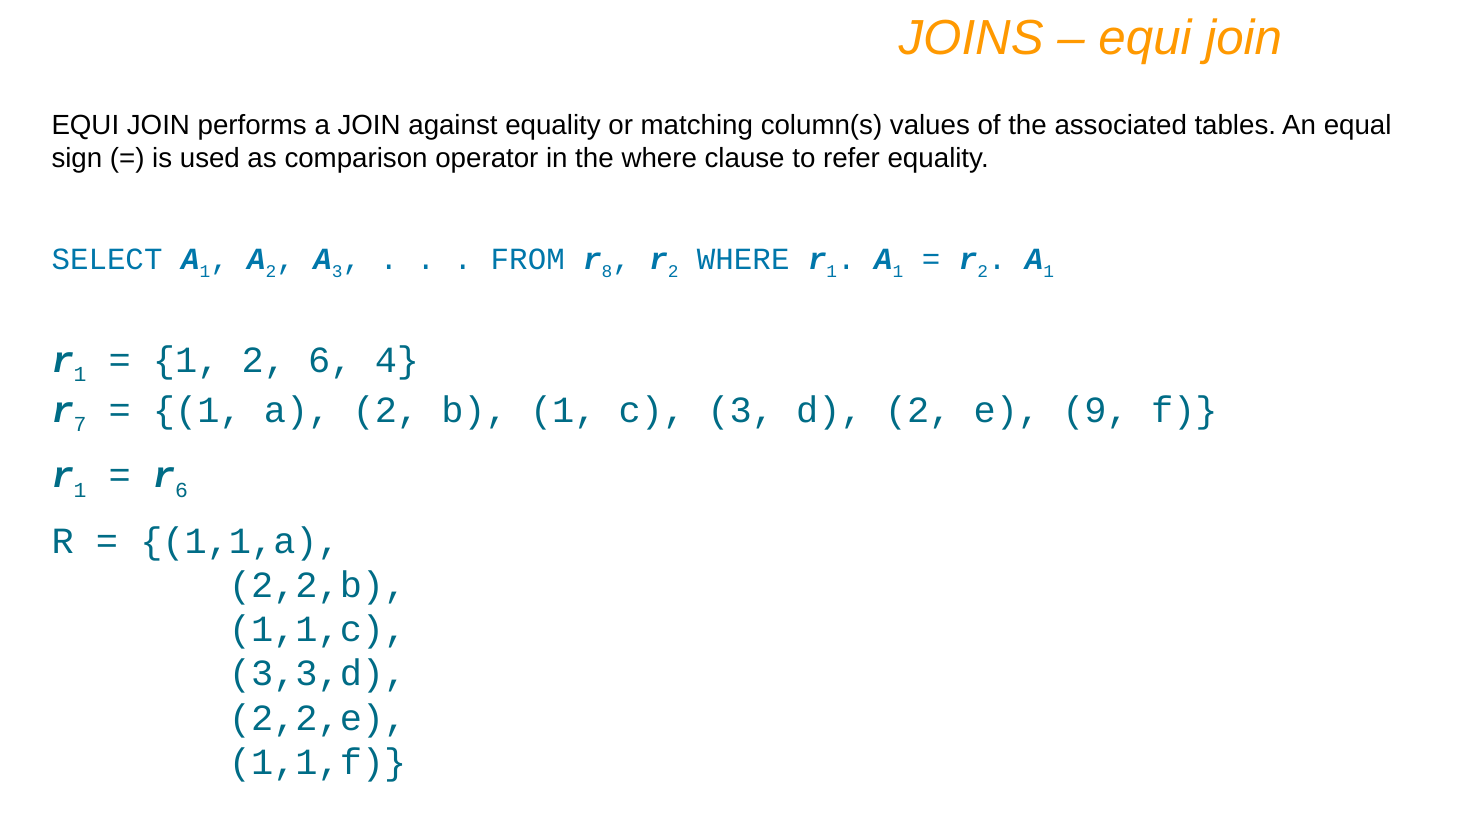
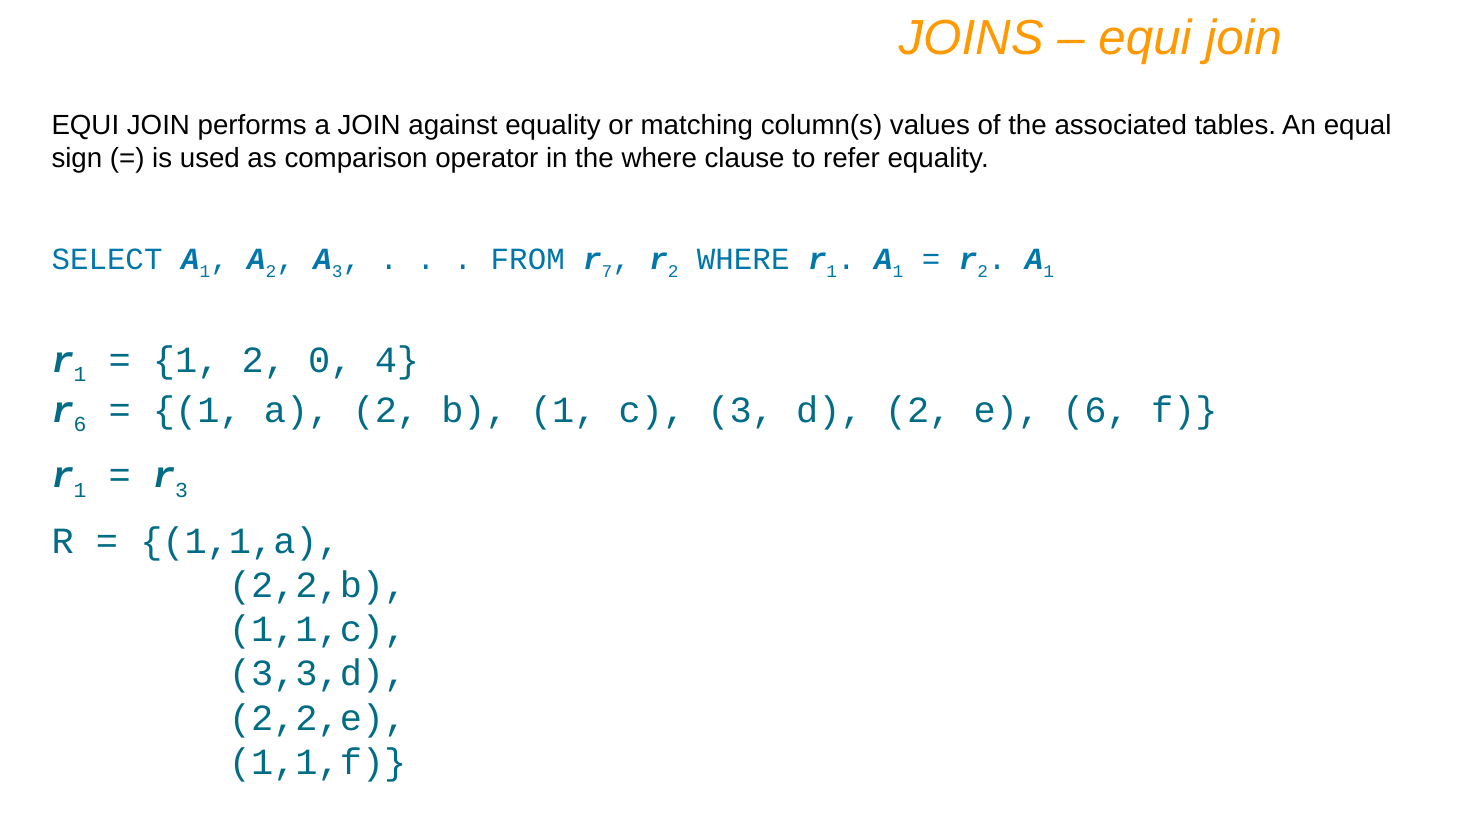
8: 8 -> 7 (607, 271)
2 6: 6 -> 0 (330, 360)
r 7: 7 -> 6 (80, 425)
e 9: 9 -> 6 (1096, 411)
r 6: 6 -> 3 (182, 490)
